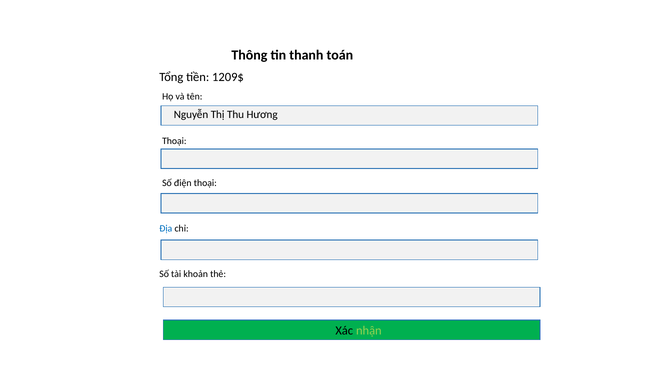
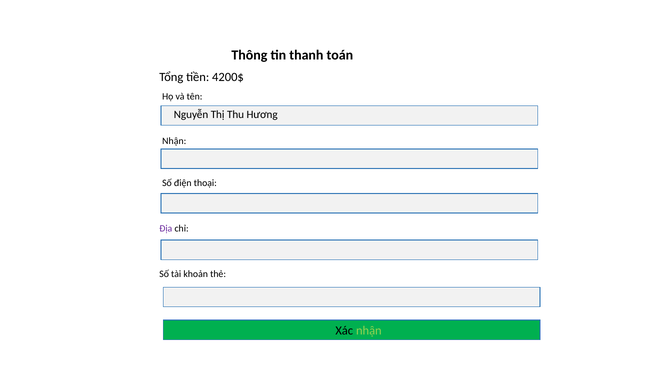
1209$: 1209$ -> 4200$ (228, 77)
Thoại: Thoại -> Nhận (174, 141)
Địa colour: blue -> purple (166, 228)
